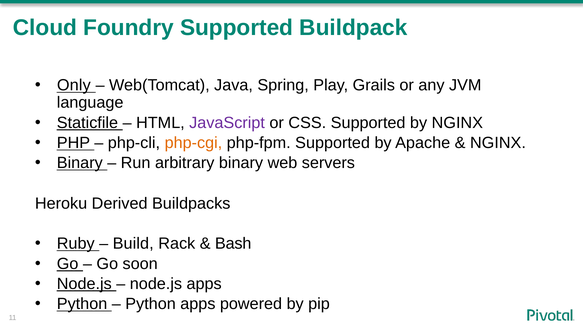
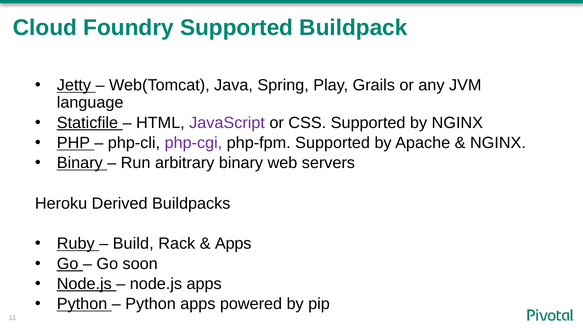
Only: Only -> Jetty (74, 85)
php-cgi colour: orange -> purple (193, 143)
Bash: Bash -> Apps (233, 244)
